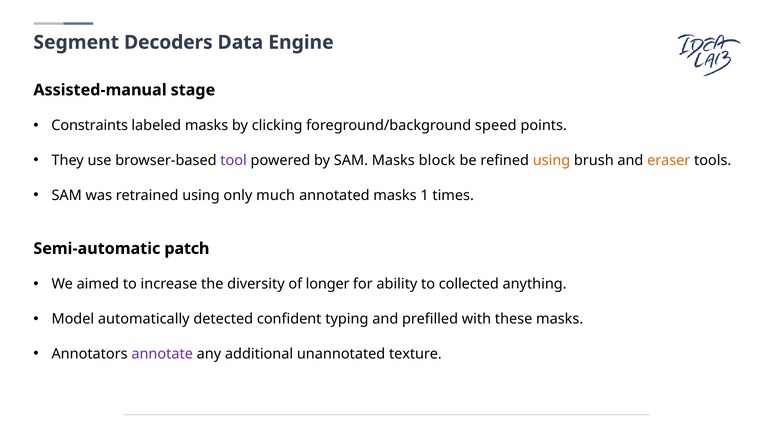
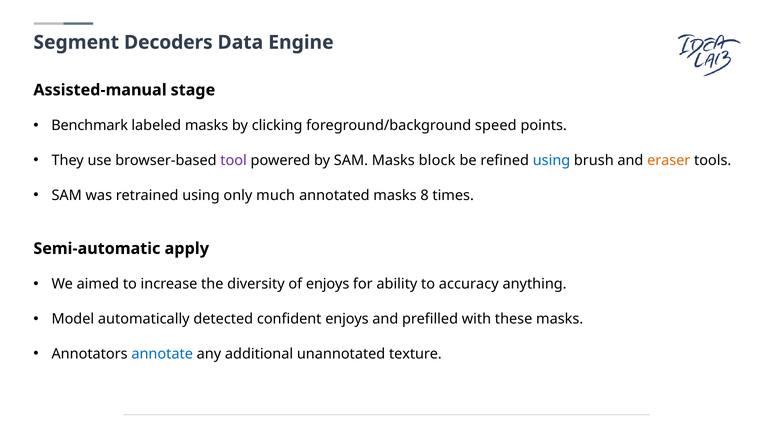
Constraints: Constraints -> Benchmark (90, 126)
using colour: orange -> blue (552, 160)
1: 1 -> 8 (425, 195)
patch: patch -> apply (187, 248)
of longer: longer -> enjoys (328, 284)
collected: collected -> accuracy (469, 284)
confident typing: typing -> enjoys (347, 319)
annotate colour: purple -> blue (162, 354)
